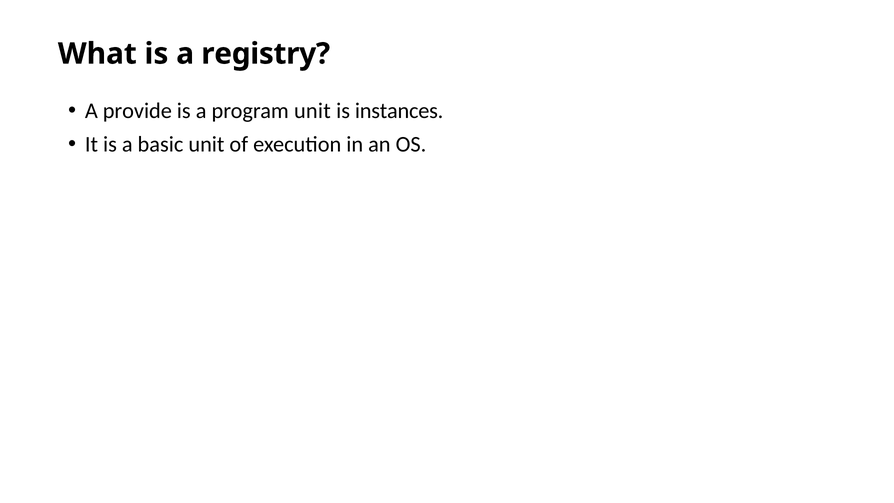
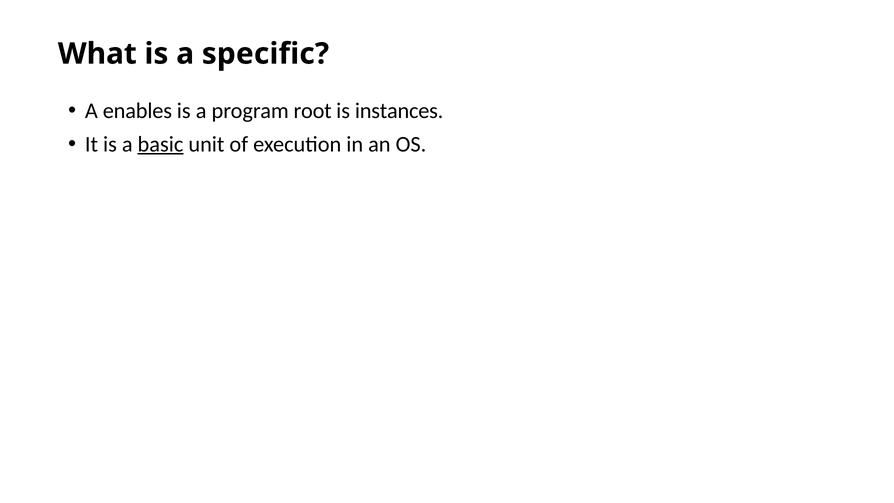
registry: registry -> specific (265, 54)
provide: provide -> enables (137, 111)
program unit: unit -> root (313, 111)
basic underline: none -> present (160, 144)
